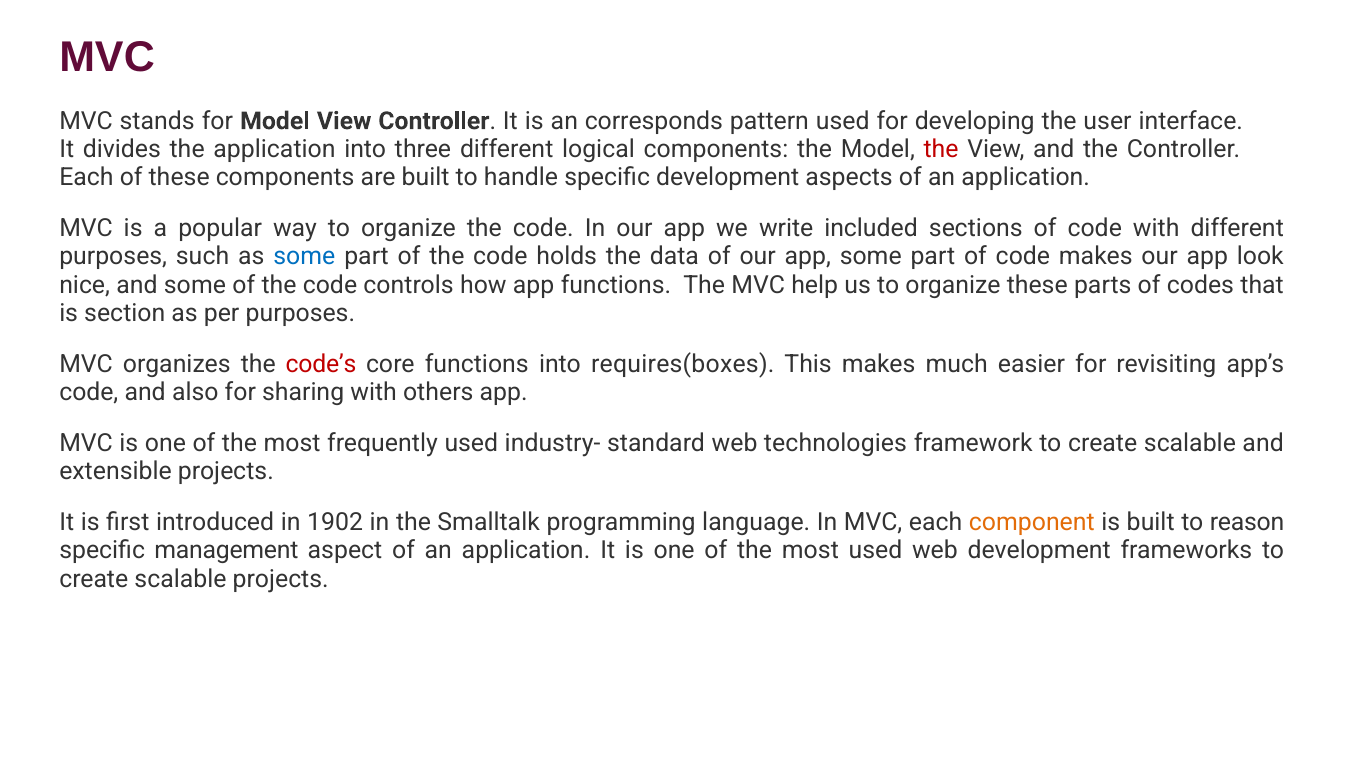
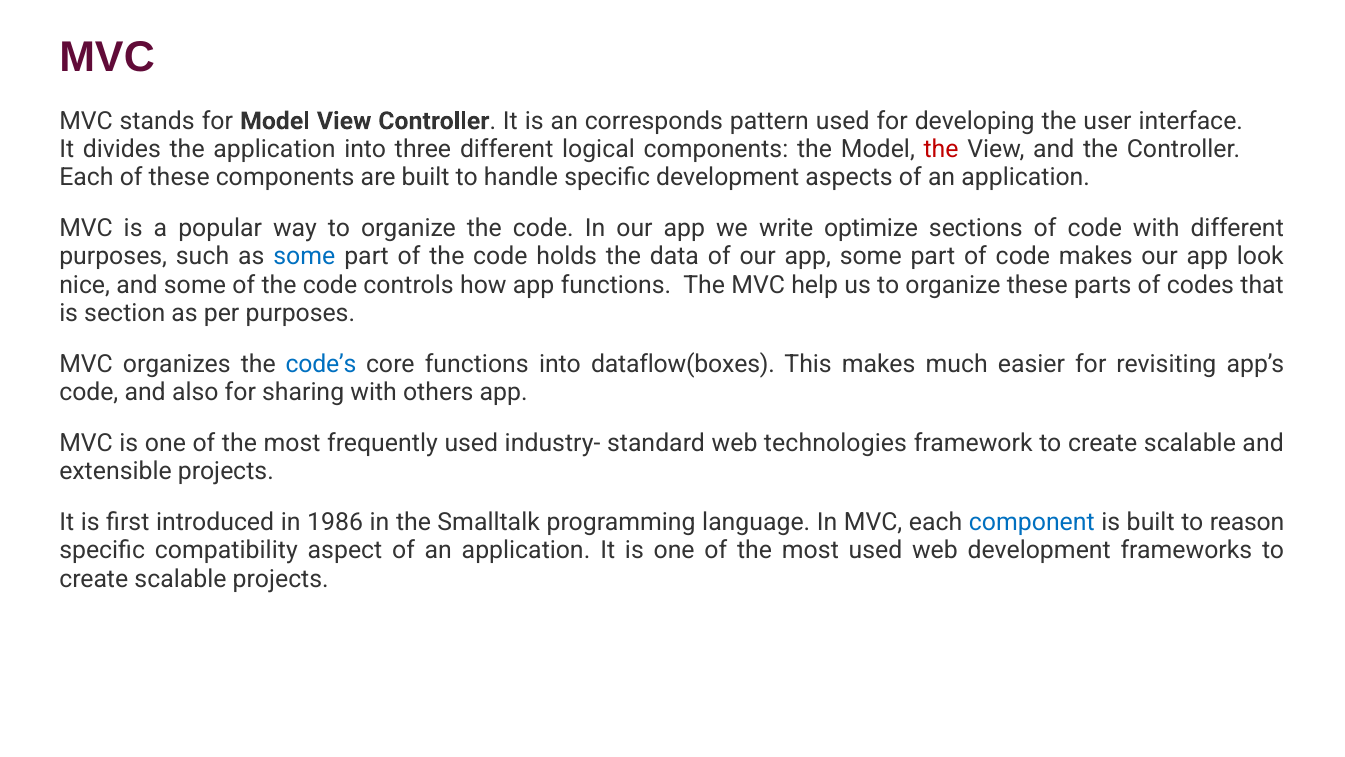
included: included -> optimize (871, 228)
code’s colour: red -> blue (321, 364)
requires(boxes: requires(boxes -> dataflow(boxes (683, 364)
1902: 1902 -> 1986 (335, 522)
component colour: orange -> blue (1032, 522)
management: management -> compatibility (226, 550)
